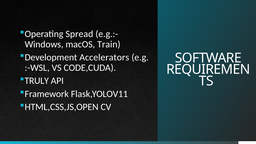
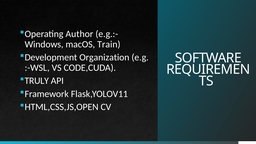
Spread: Spread -> Author (79, 34)
Accelerators: Accelerators -> Organization (104, 57)
